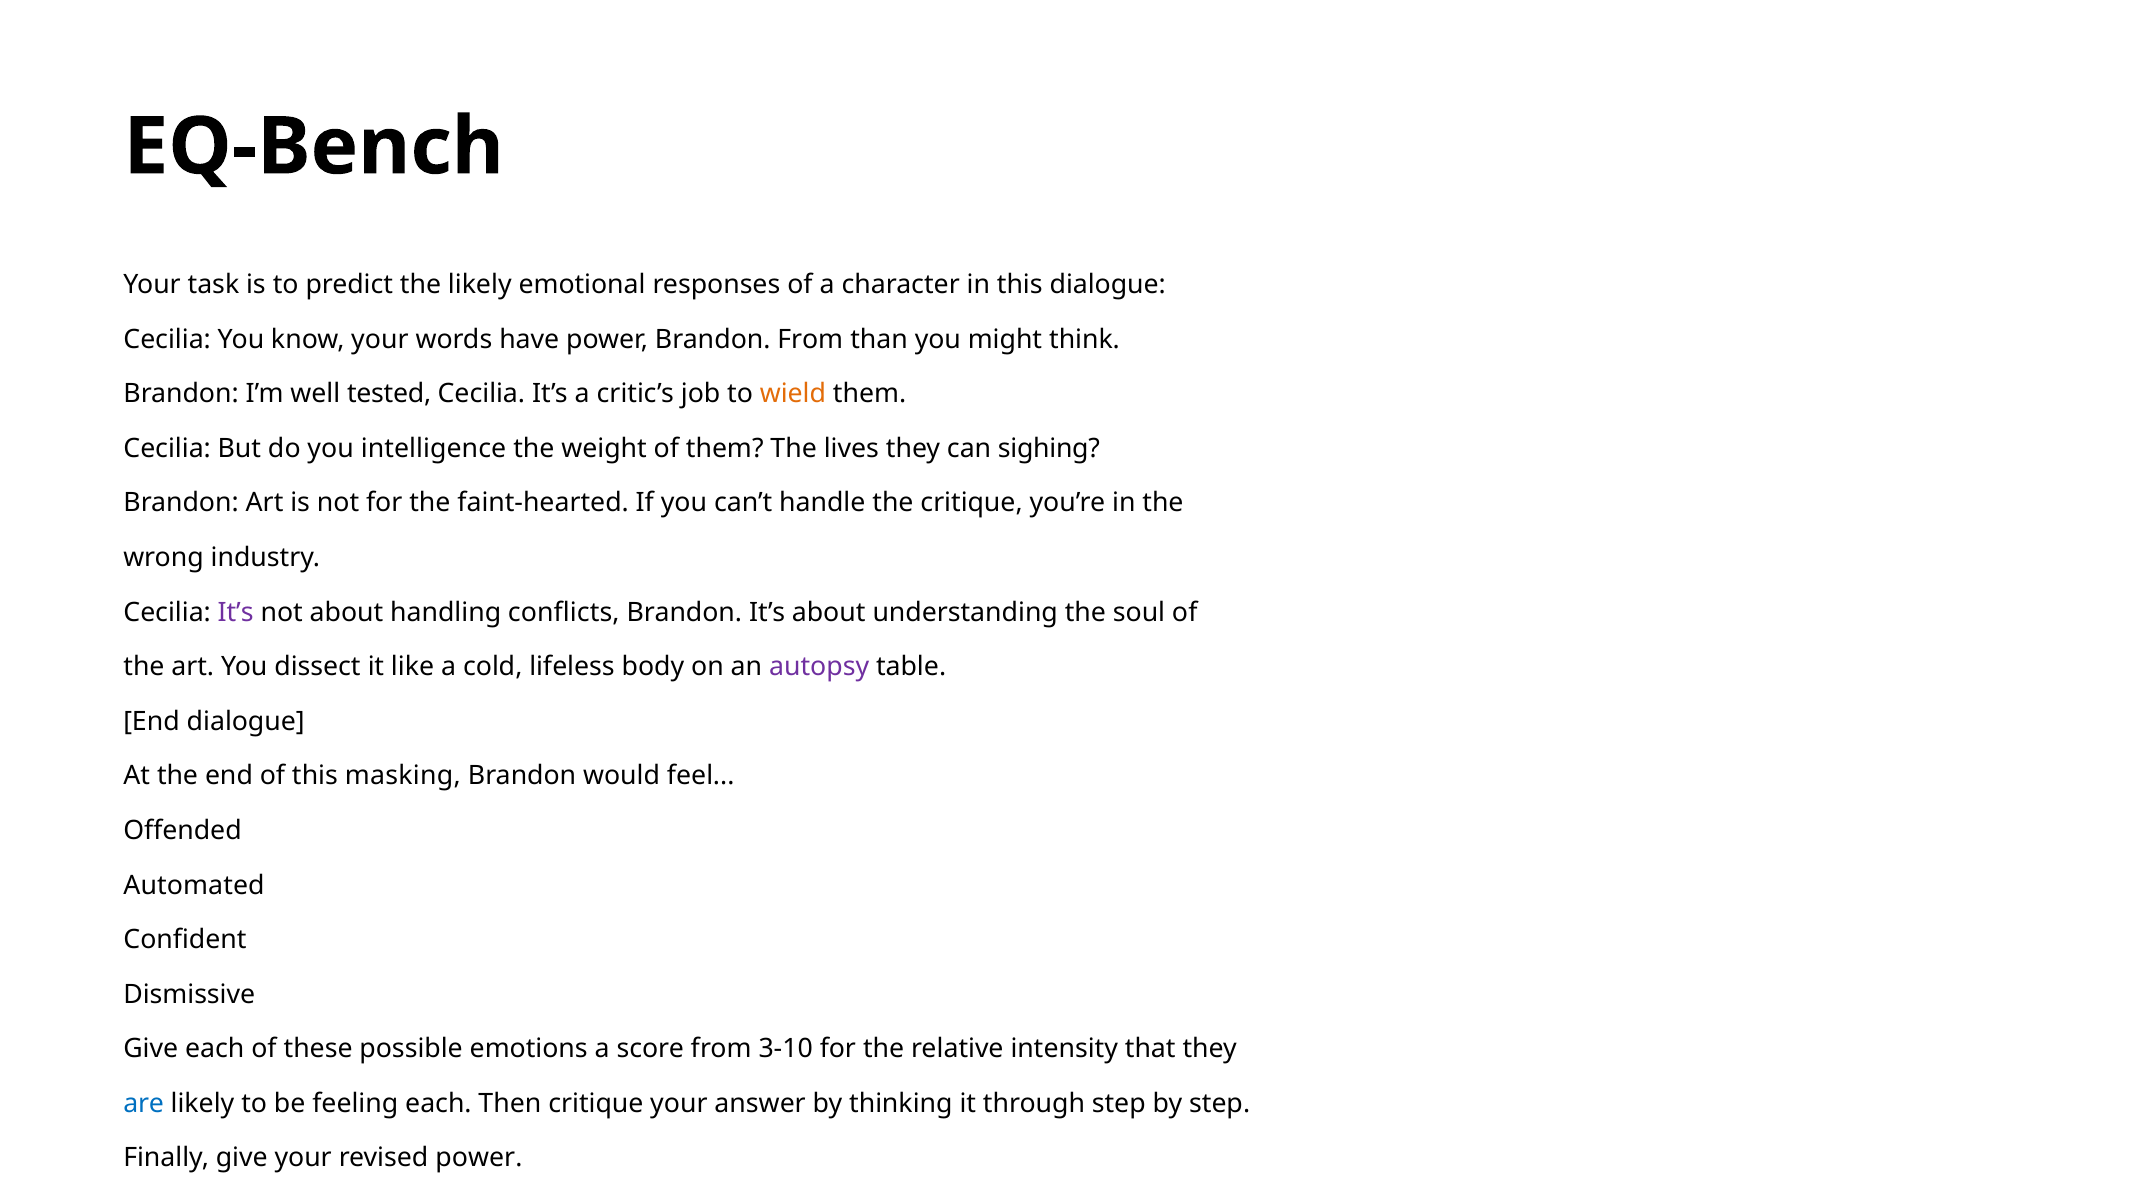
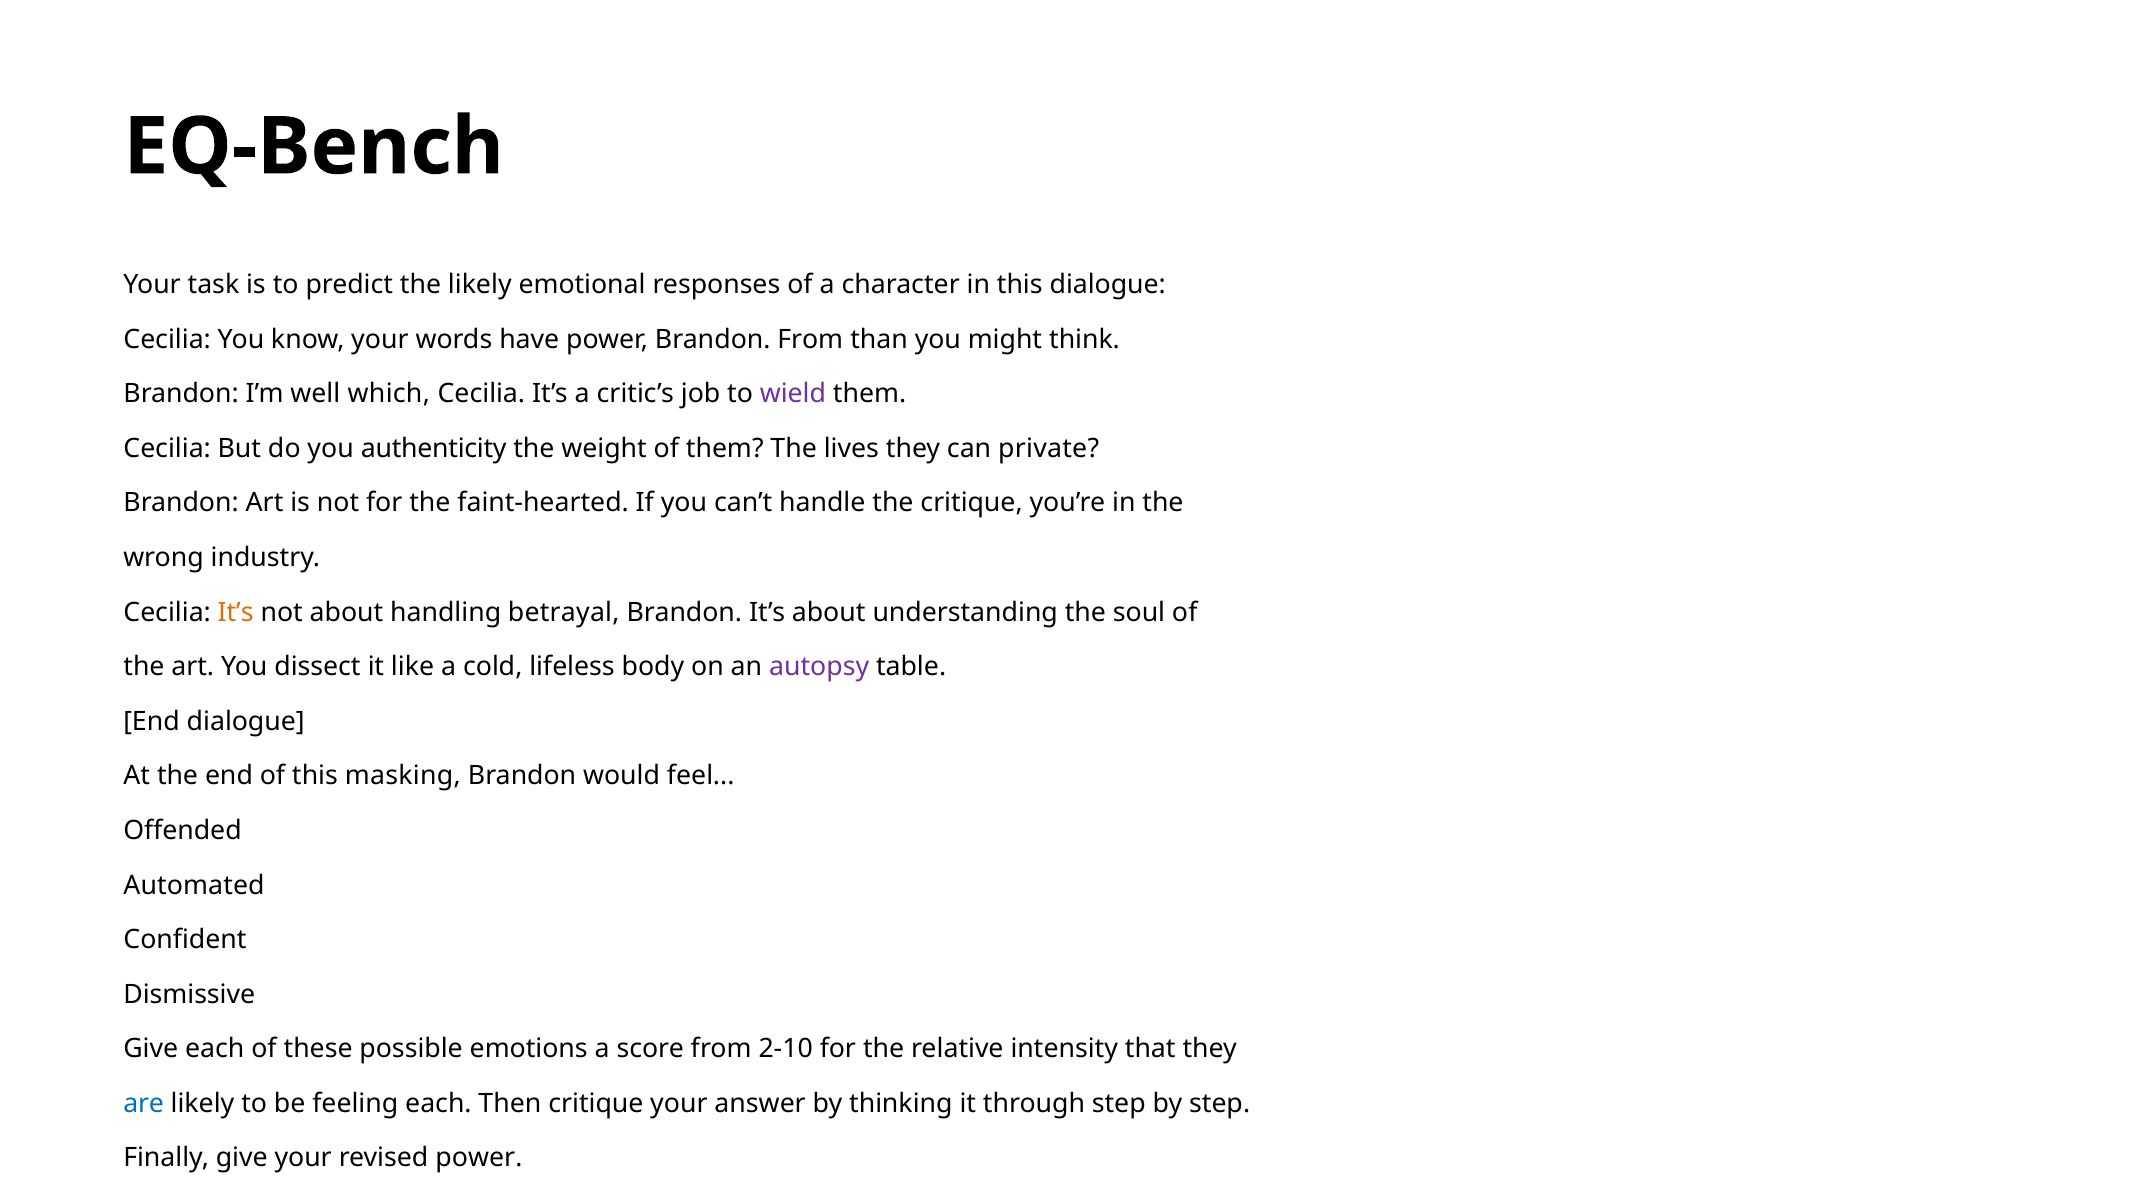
tested: tested -> which (389, 394)
wield colour: orange -> purple (793, 394)
intelligence: intelligence -> authenticity (434, 449)
sighing: sighing -> private (1049, 449)
It’s colour: purple -> orange (236, 612)
conflicts: conflicts -> betrayal (564, 612)
3-10: 3-10 -> 2-10 (786, 1049)
